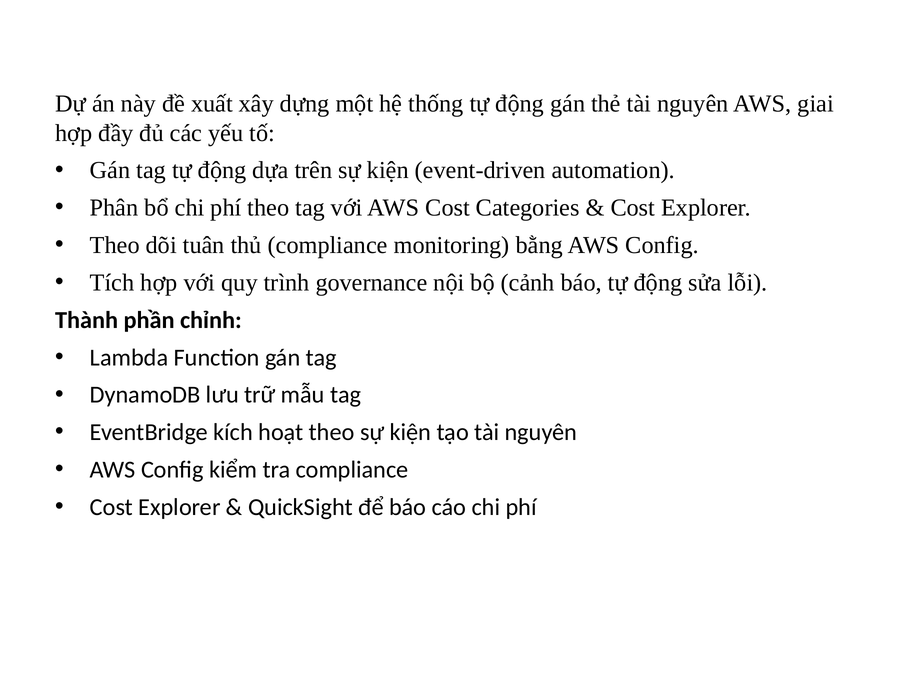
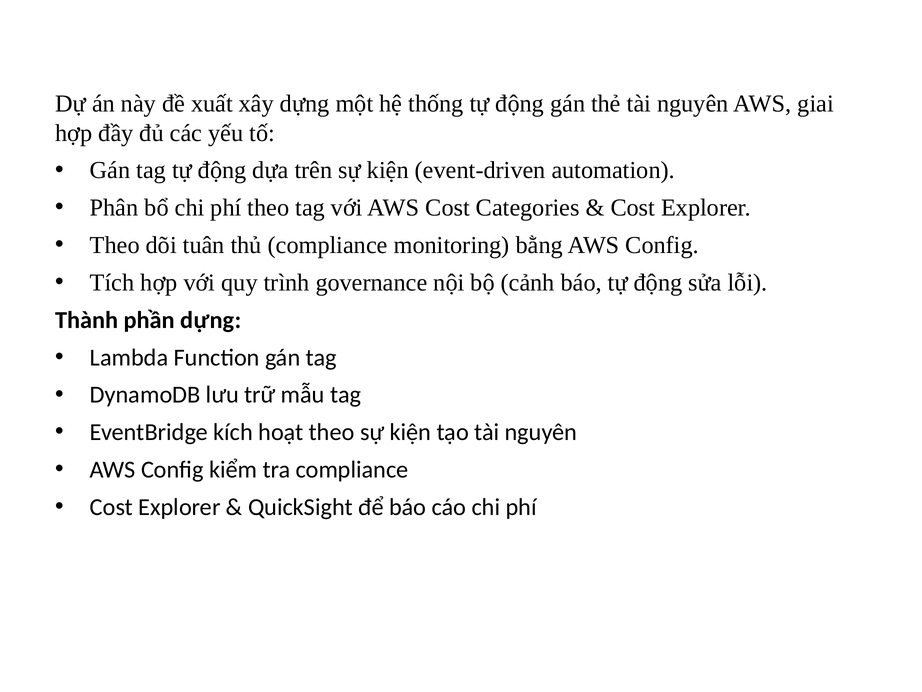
phần chỉnh: chỉnh -> dựng (211, 320)
